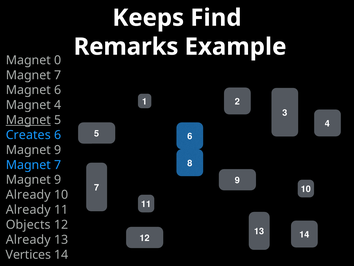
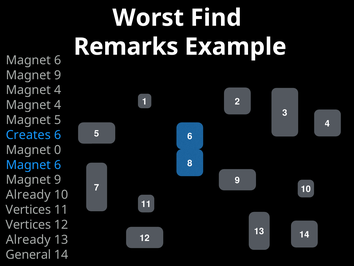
Keeps: Keeps -> Worst (148, 18)
0: 0 -> 6 (58, 60)
7: 7 -> 9 (58, 75)
6: 6 -> 4 (58, 90)
Magnet underline: present -> none (28, 120)
9: 9 -> 0 (58, 150)
7: 7 -> 6 (58, 165)
Already: Already -> Vertices (28, 209)
Objects: Objects -> Vertices (28, 224)
Vertices: Vertices -> General (28, 254)
